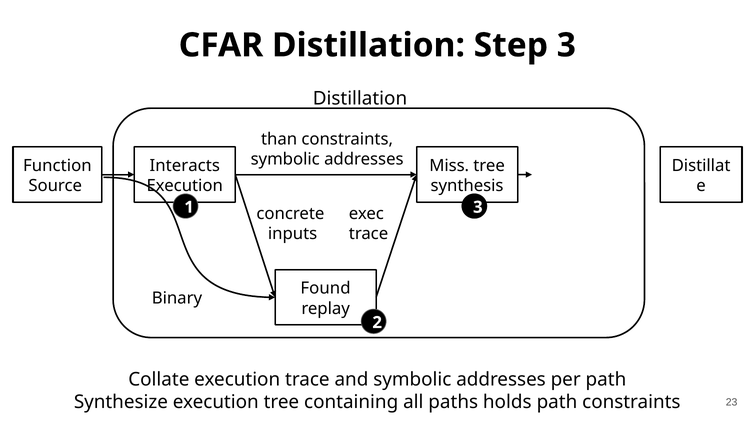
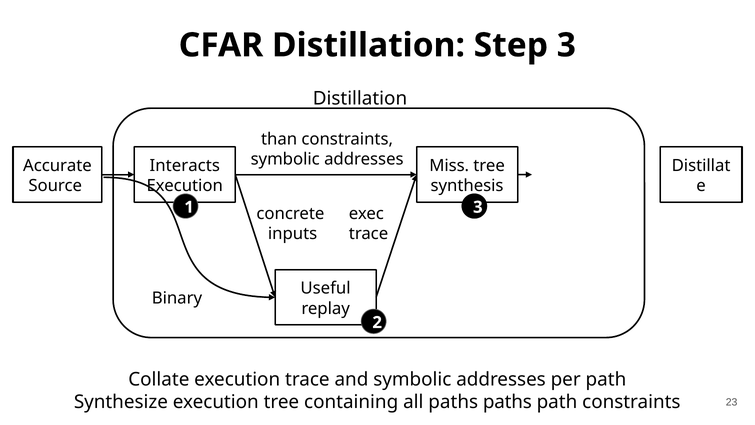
Function: Function -> Accurate (57, 166)
Found: Found -> Useful (326, 288)
paths holds: holds -> paths (507, 402)
